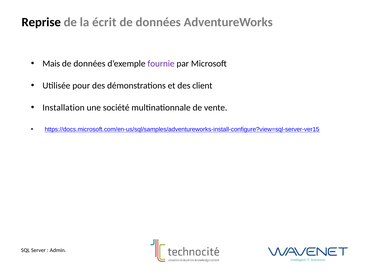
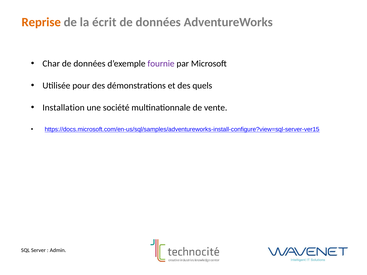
Reprise colour: black -> orange (41, 22)
Mais: Mais -> Char (51, 64)
client: client -> quels (202, 86)
